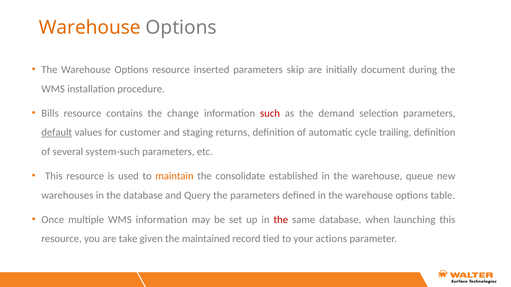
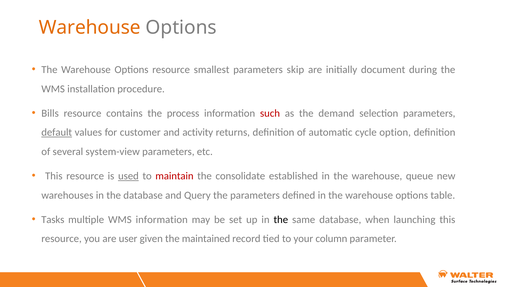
inserted: inserted -> smallest (212, 70)
change: change -> process (183, 113)
staging: staging -> activity (198, 133)
trailing: trailing -> option (395, 133)
system-such: system-such -> system-view (113, 152)
used underline: none -> present (128, 176)
maintain colour: orange -> red (174, 176)
Once: Once -> Tasks (53, 220)
the colour: red -> black (281, 220)
take: take -> user (128, 239)
actions: actions -> column (331, 239)
